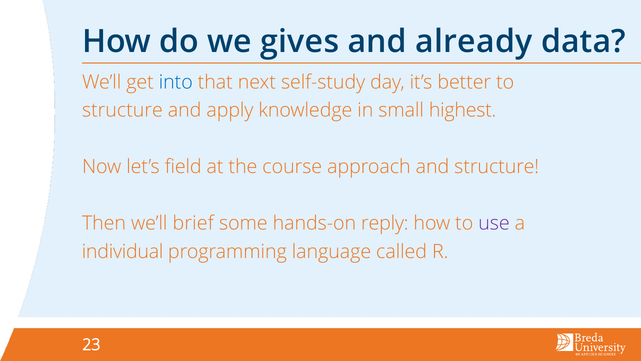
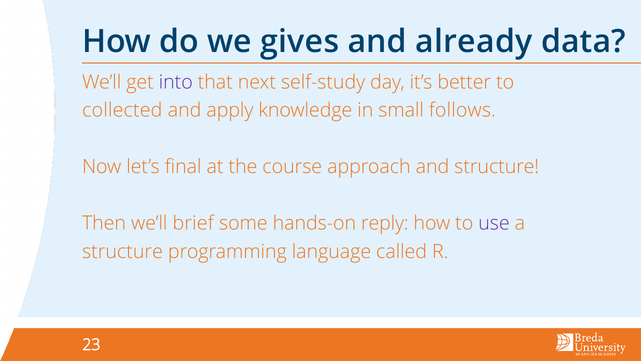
into colour: blue -> purple (176, 82)
structure: structure -> collected (122, 110)
highest: highest -> follows (462, 110)
field: field -> final (183, 167)
individual: individual -> structure (122, 251)
